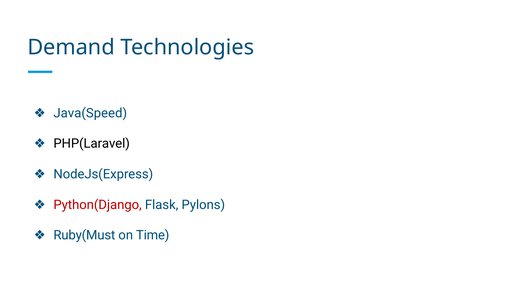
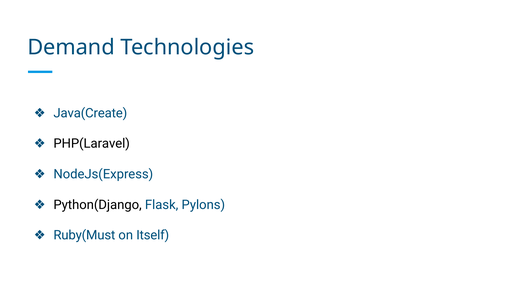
Java(Speed: Java(Speed -> Java(Create (90, 113)
Python(Django colour: red -> black (98, 205)
Time: Time -> Itself (153, 236)
